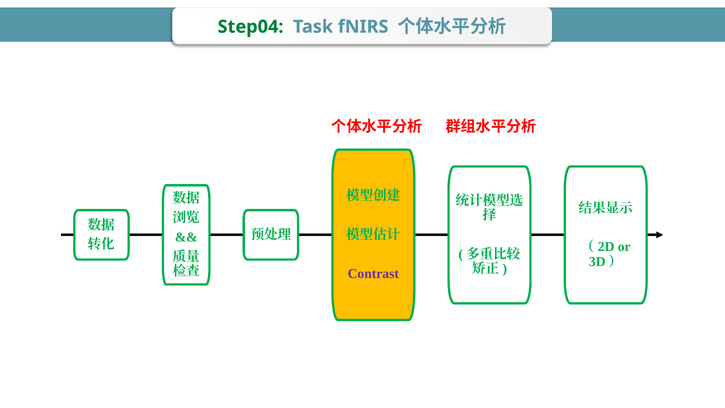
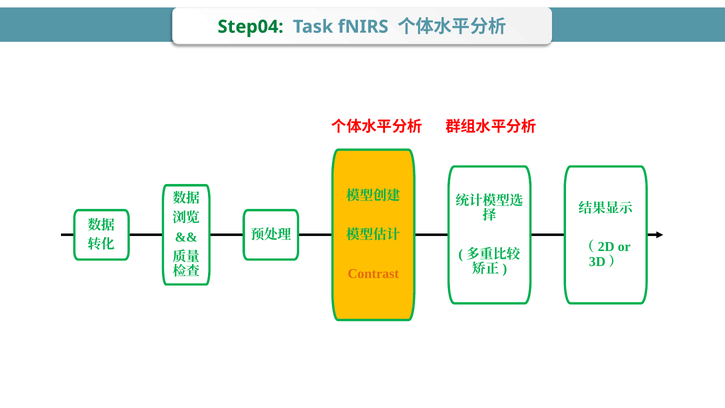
Contrast colour: purple -> orange (373, 274)
